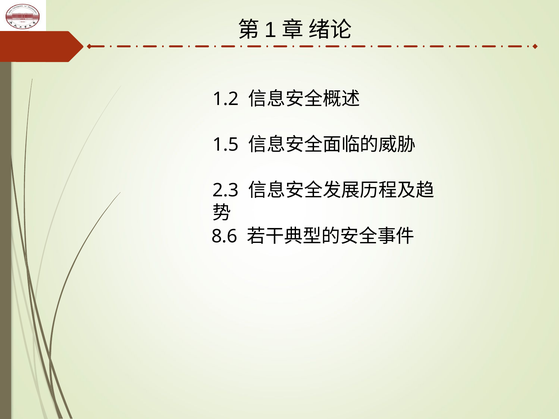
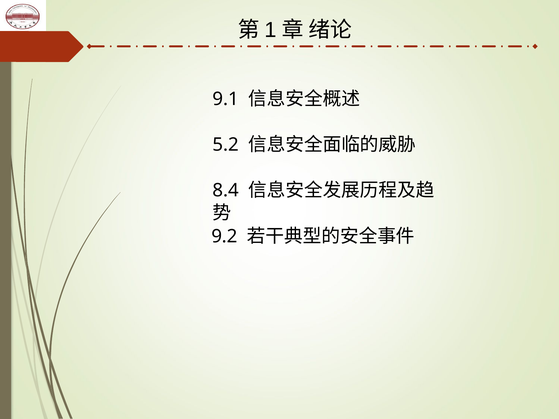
1.2: 1.2 -> 9.1 (226, 99)
1.5: 1.5 -> 5.2 (226, 145)
2.3: 2.3 -> 8.4 (226, 191)
8.6: 8.6 -> 9.2 (224, 236)
